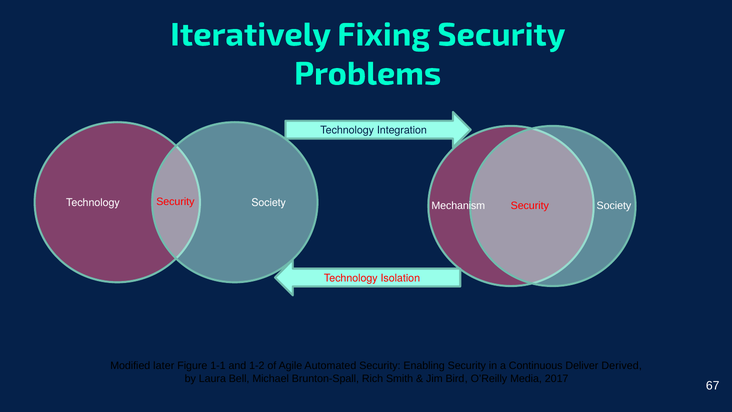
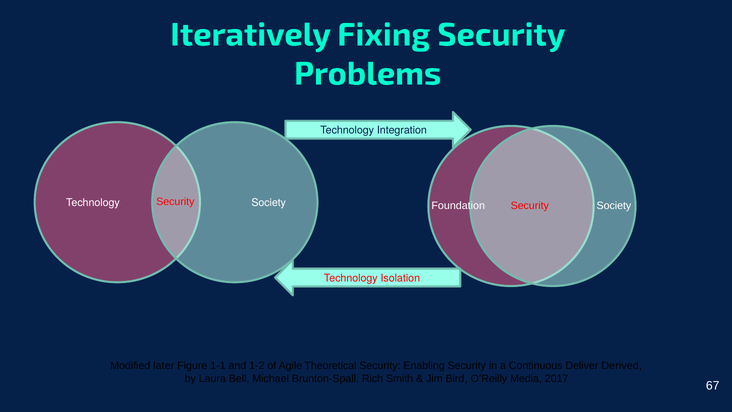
Mechanism: Mechanism -> Foundation (458, 206)
Automated: Automated -> Theoretical (331, 366)
